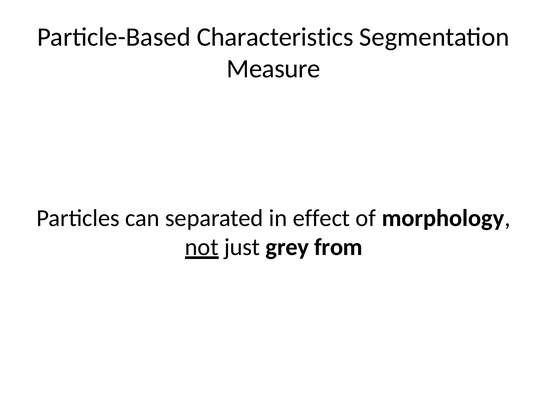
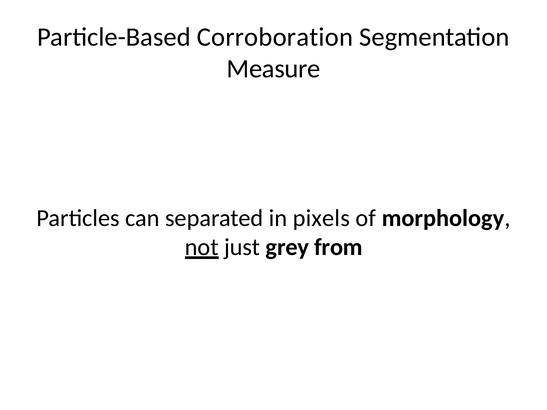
Characteristics: Characteristics -> Corroboration (275, 37)
effect: effect -> pixels (321, 218)
